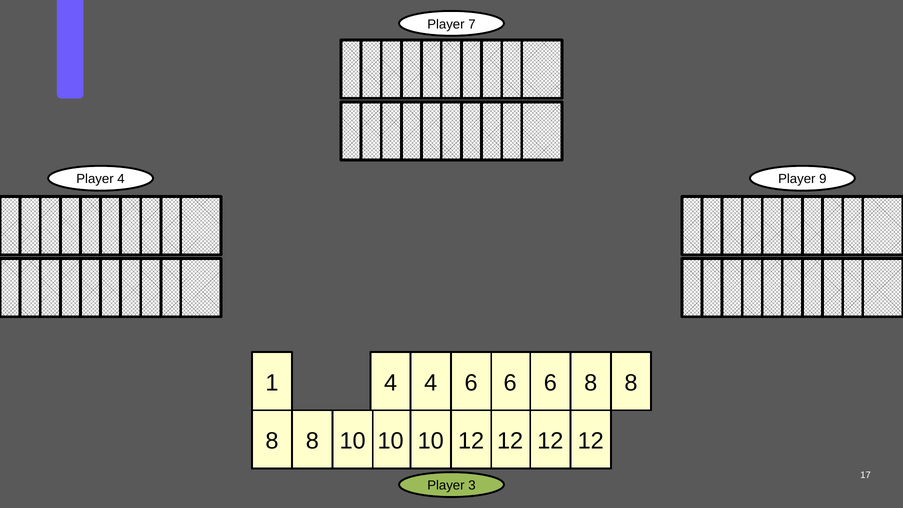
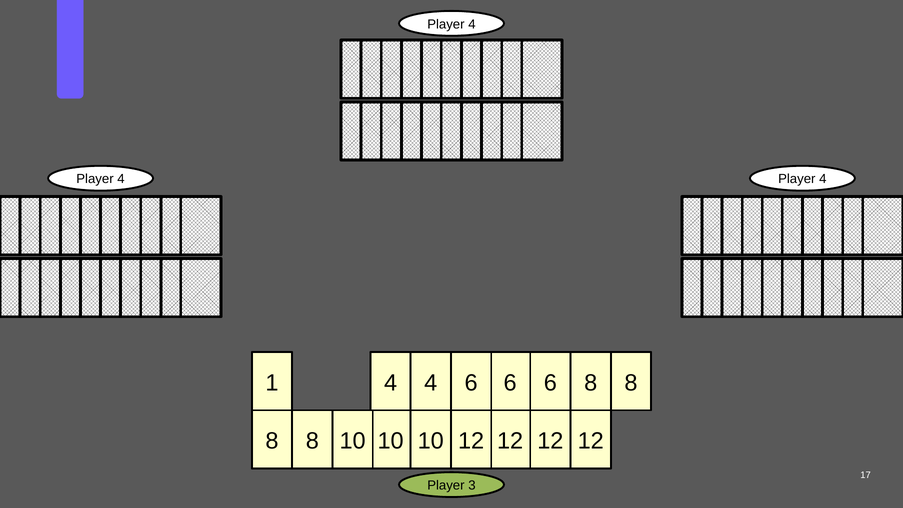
7: 7 -> 4 (472, 24)
9: 9 -> 4 (823, 179)
